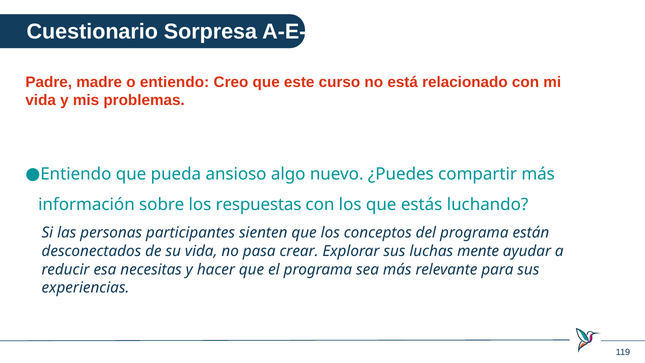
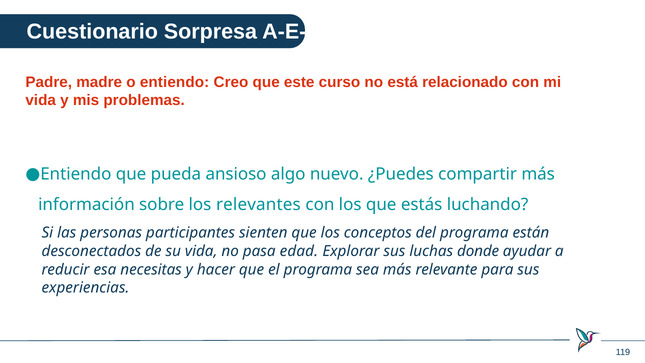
respuestas: respuestas -> relevantes (258, 205)
crear: crear -> edad (299, 251)
mente: mente -> donde (478, 251)
